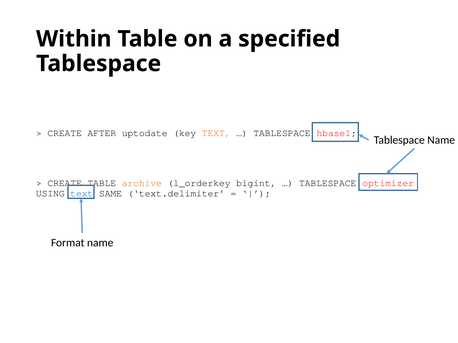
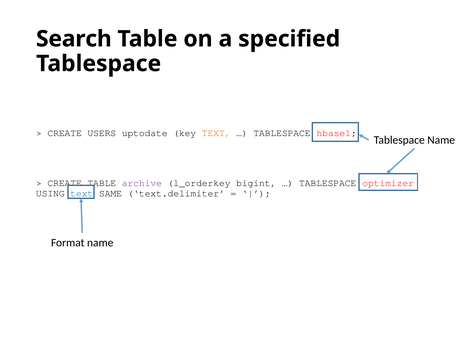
Within: Within -> Search (74, 39)
AFTER: AFTER -> USERS (102, 133)
archive colour: orange -> purple (142, 183)
